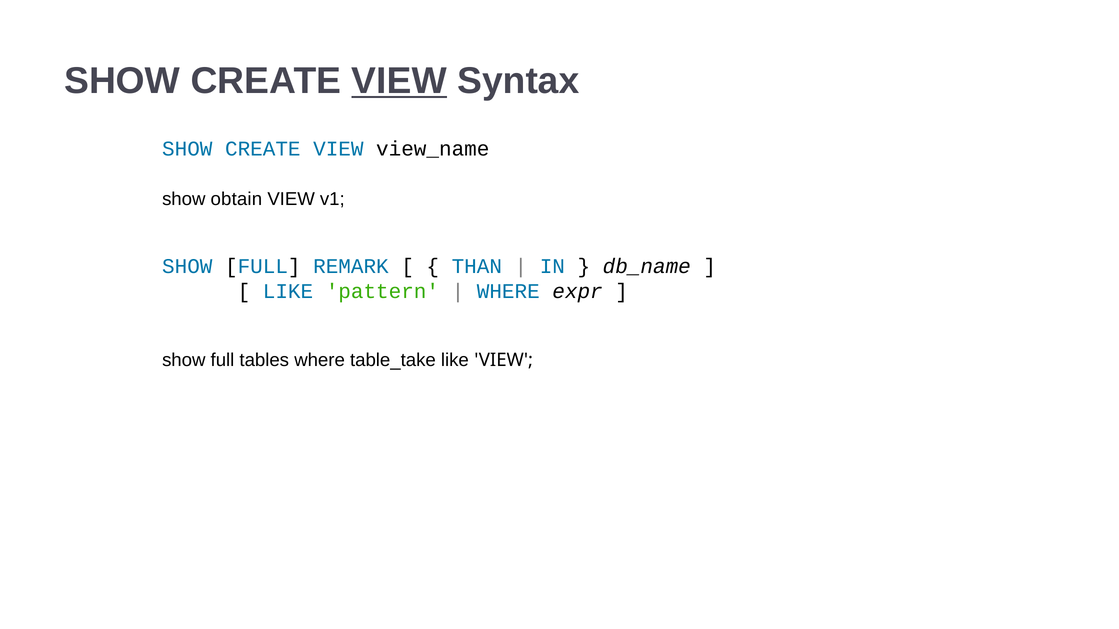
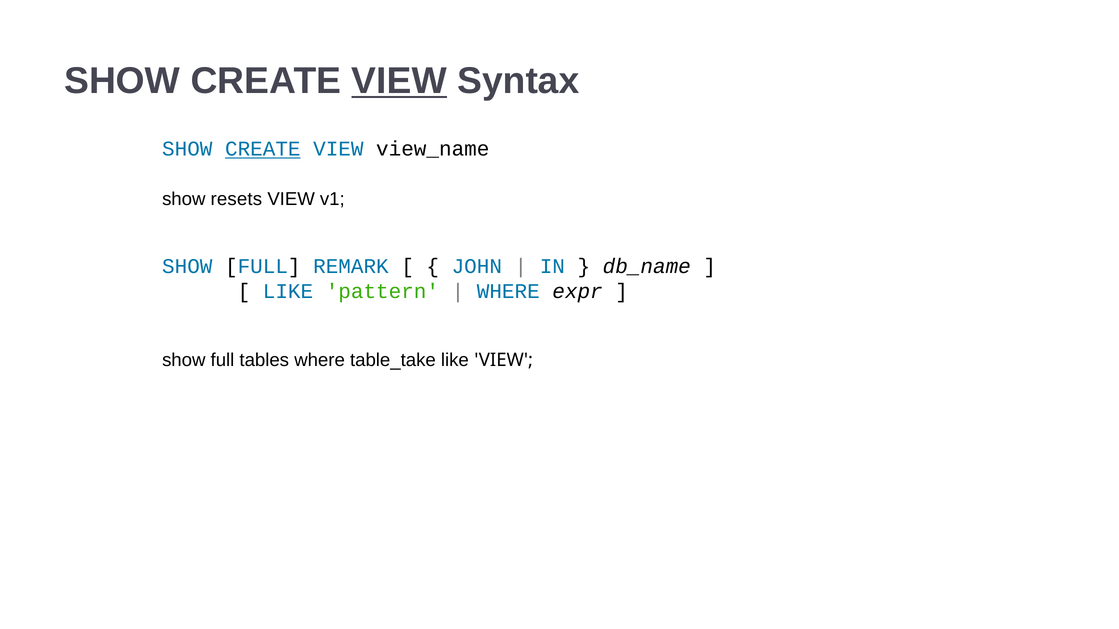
CREATE underline: none -> present (263, 149)
obtain: obtain -> resets (236, 199)
THAN: THAN -> JOHN (477, 267)
